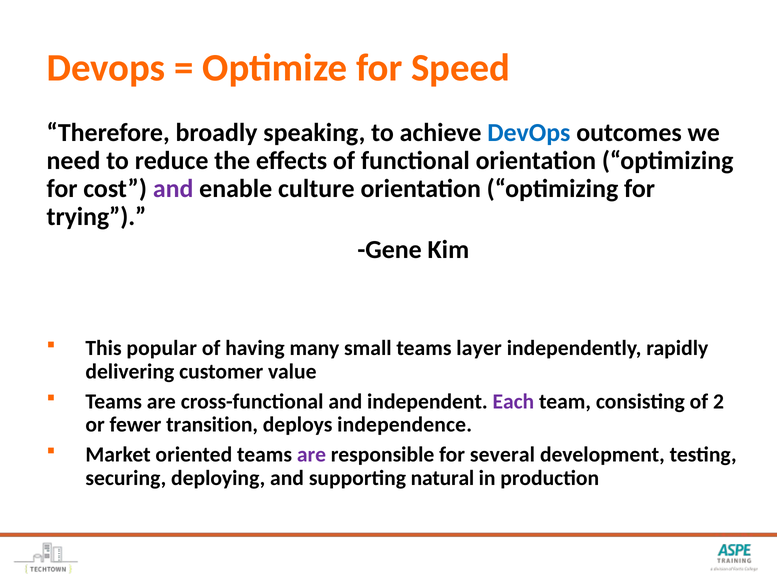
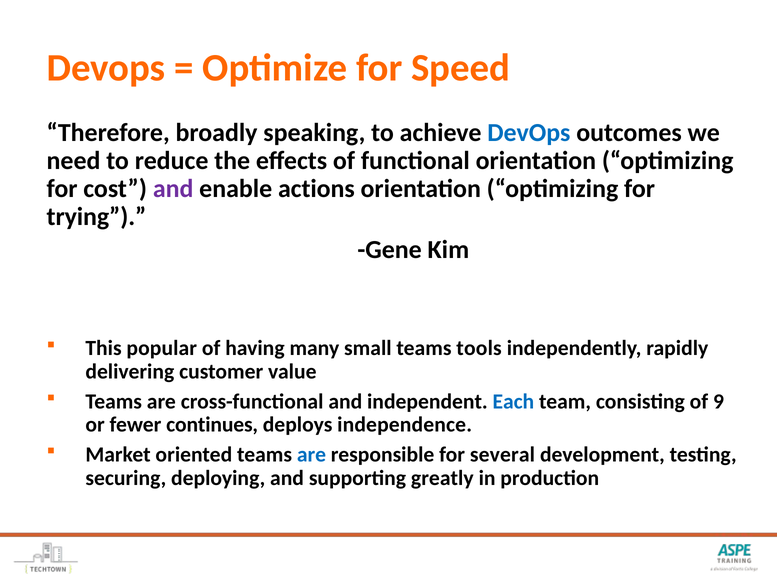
culture: culture -> actions (316, 189)
layer: layer -> tools (479, 348)
Each colour: purple -> blue (513, 401)
2: 2 -> 9 (718, 401)
transition: transition -> continues (212, 425)
are colour: purple -> blue (311, 454)
natural: natural -> greatly (442, 478)
